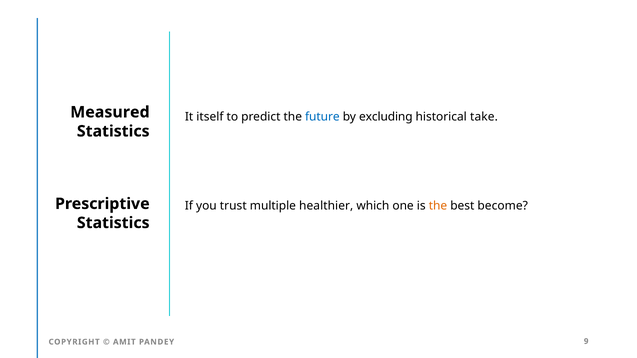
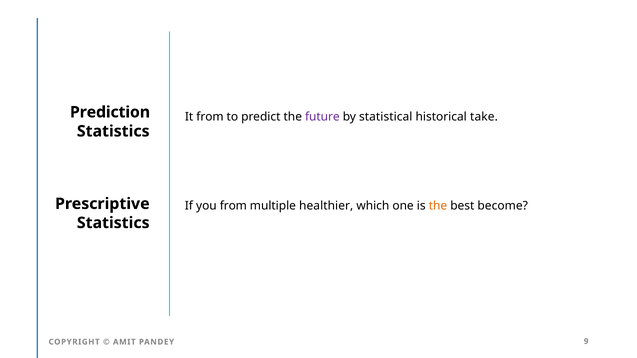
Measured: Measured -> Prediction (110, 112)
It itself: itself -> from (210, 117)
future colour: blue -> purple (322, 117)
excluding: excluding -> statistical (386, 117)
you trust: trust -> from (233, 206)
